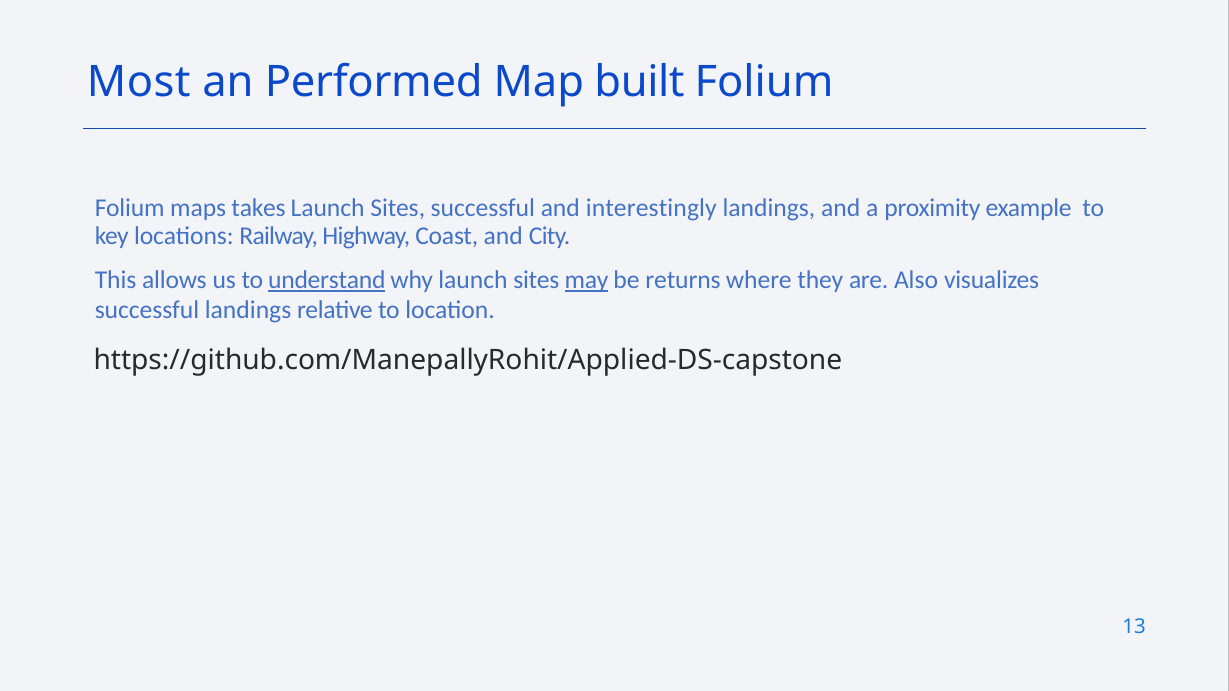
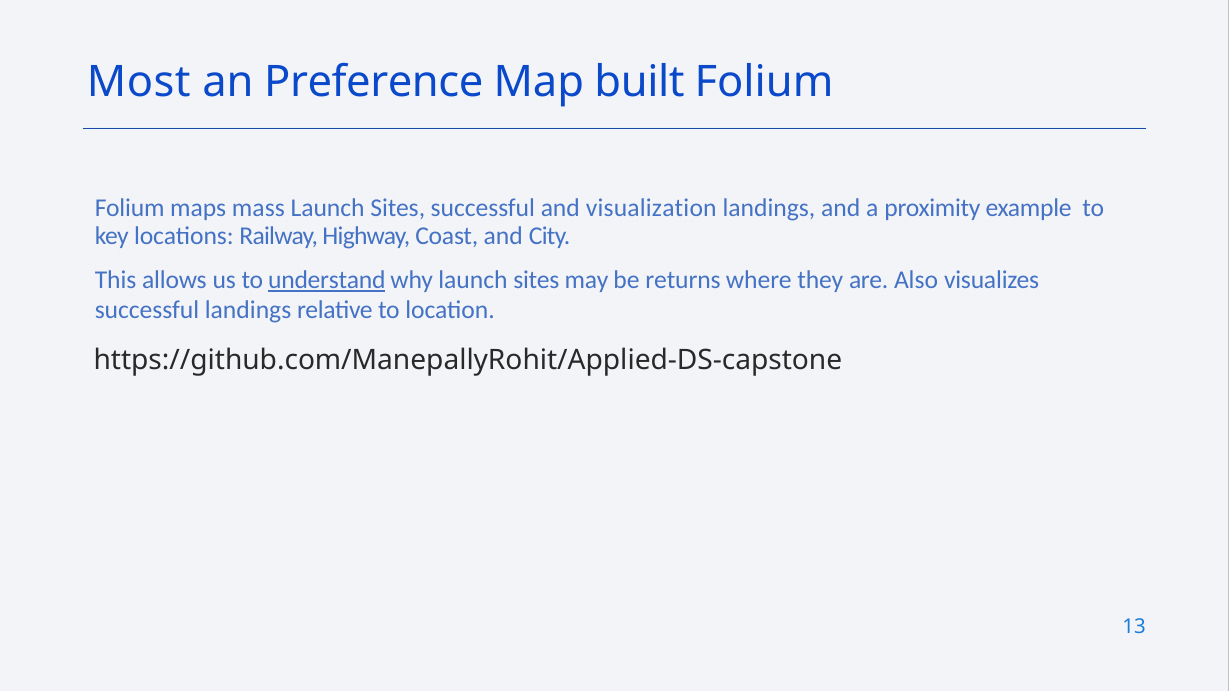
Performed: Performed -> Preference (374, 82)
takes: takes -> mass (258, 208)
interestingly: interestingly -> visualization (651, 208)
may underline: present -> none (587, 280)
